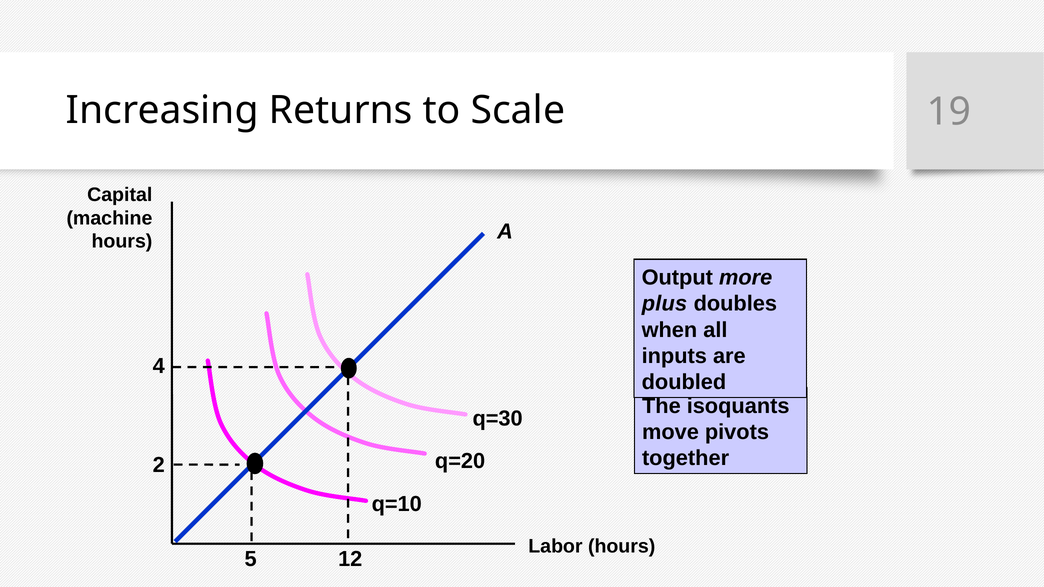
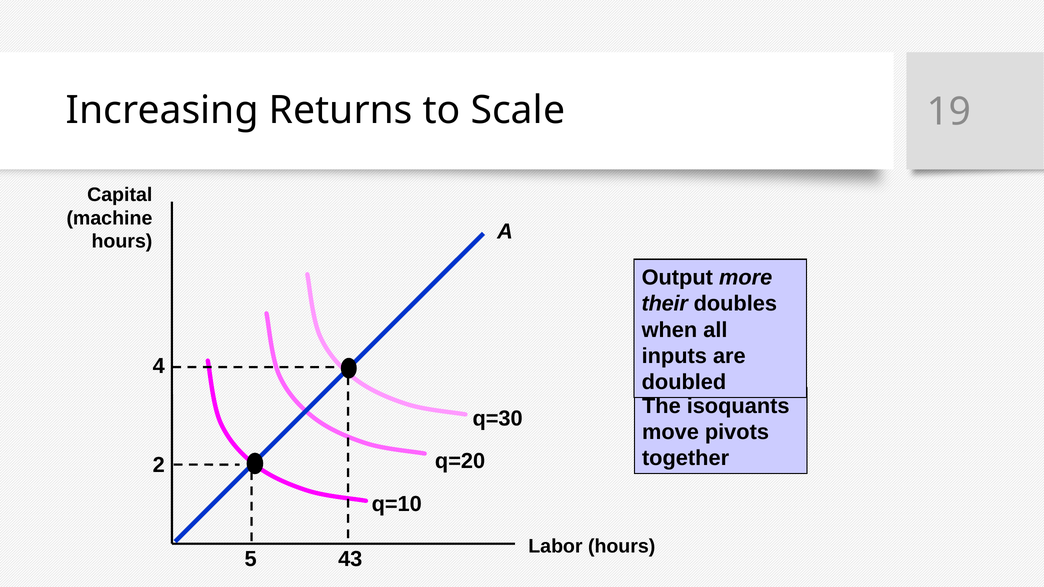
plus: plus -> their (665, 304)
12: 12 -> 43 (350, 560)
